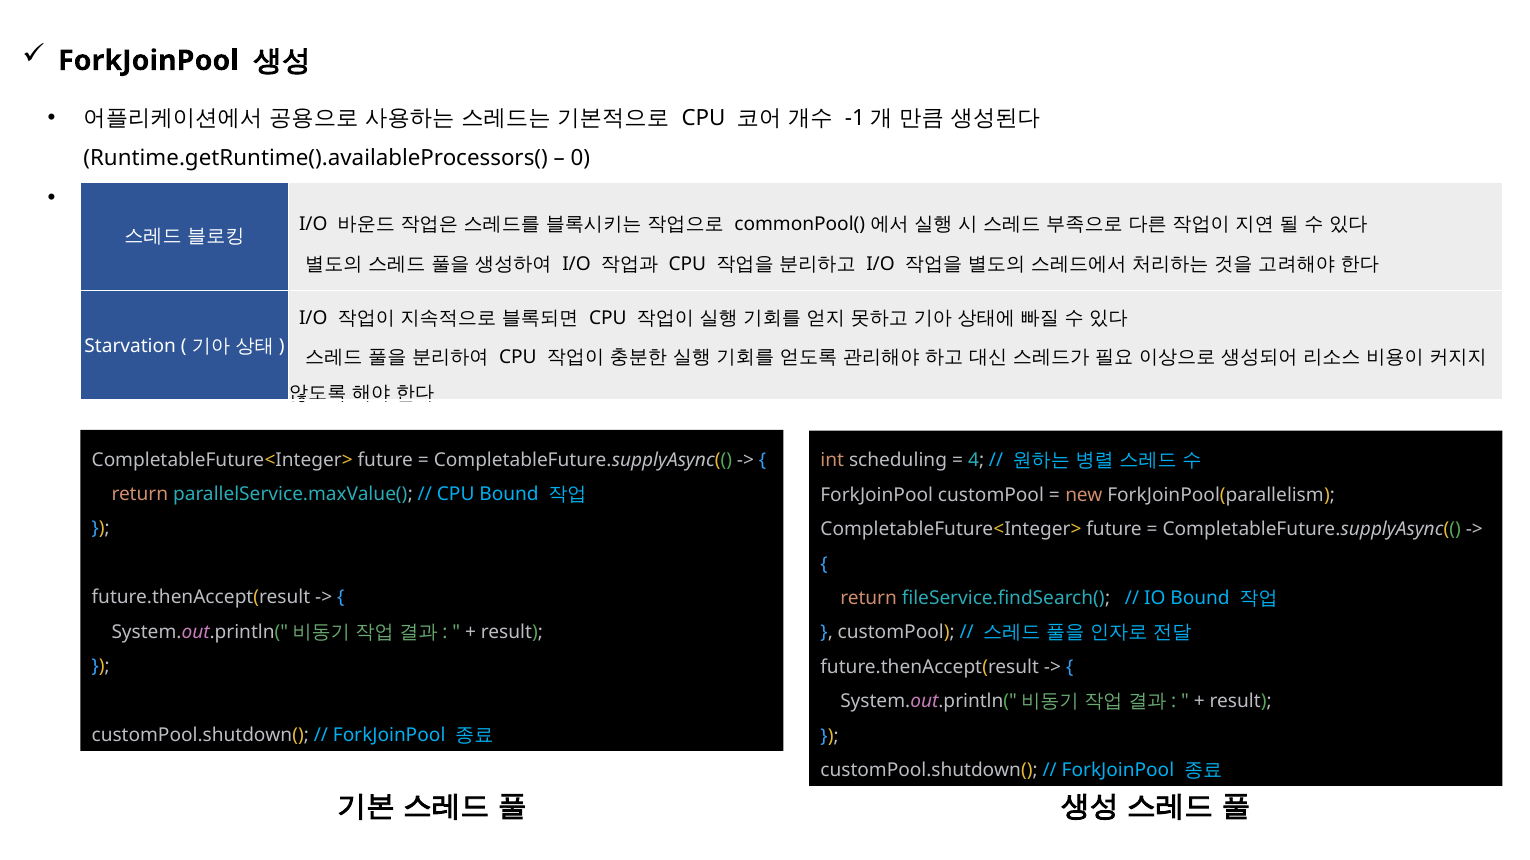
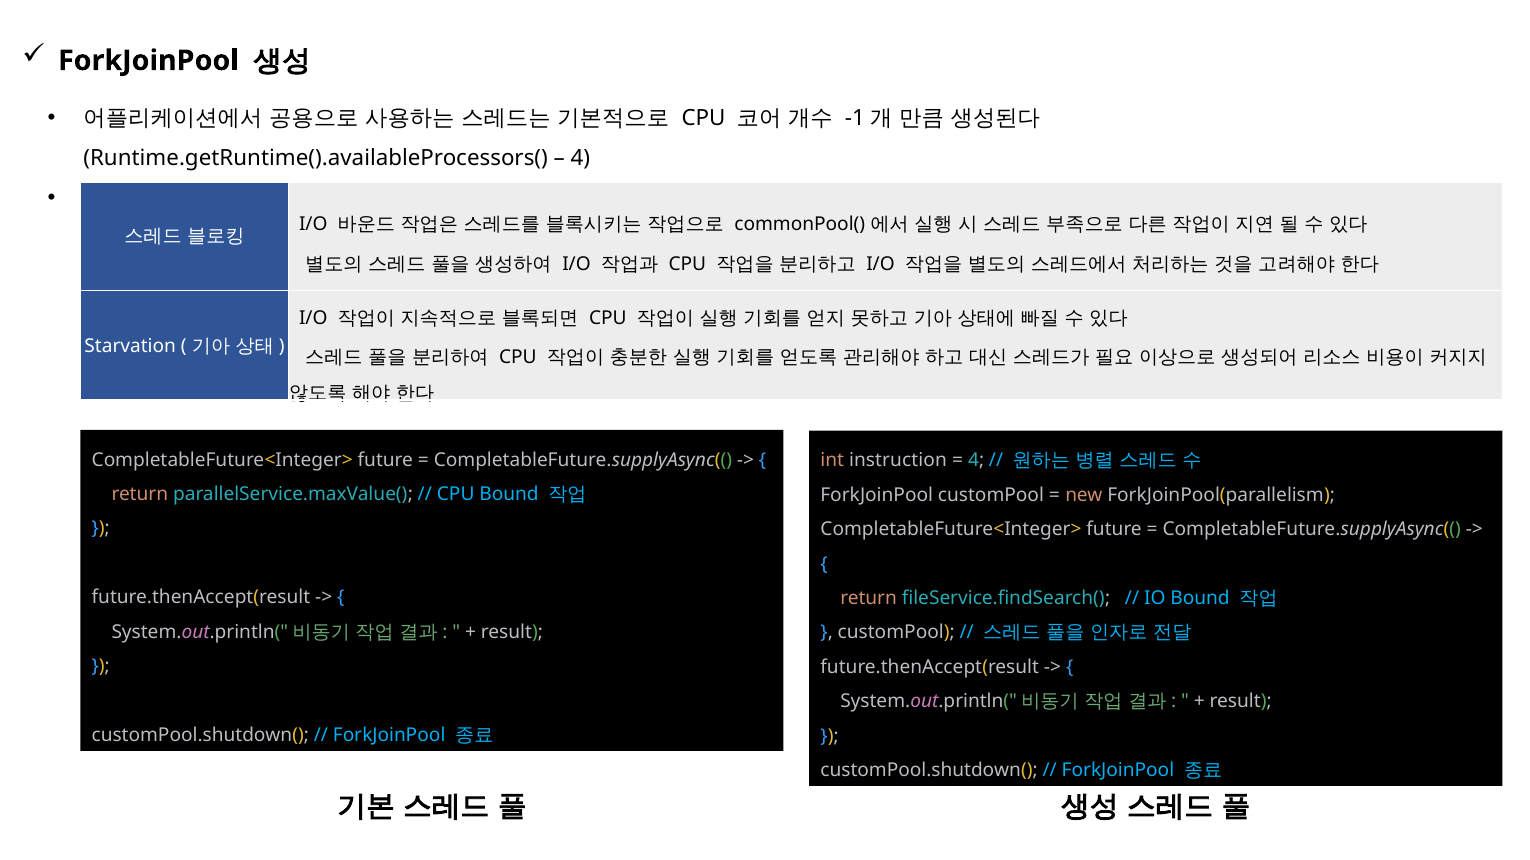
0: 0 -> 4 (580, 159)
scheduling: scheduling -> instruction (898, 461)
